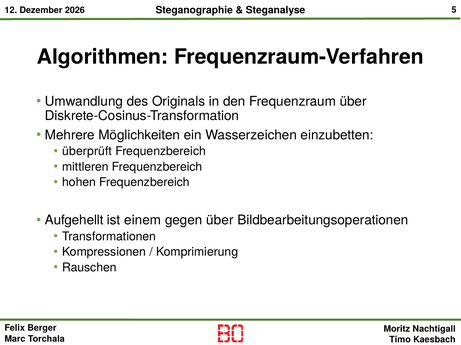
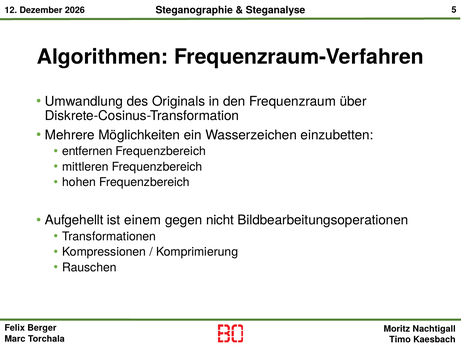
überprüft: überprüft -> entfernen (87, 152)
gegen über: über -> nicht (220, 221)
